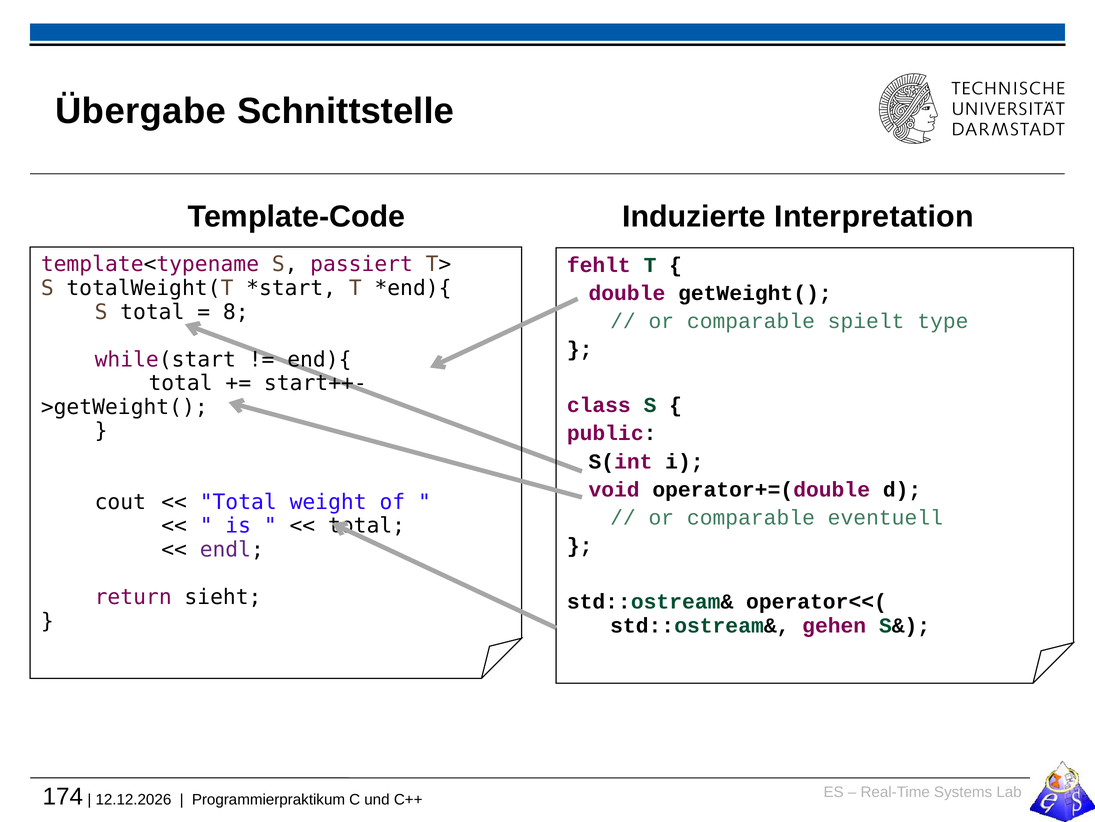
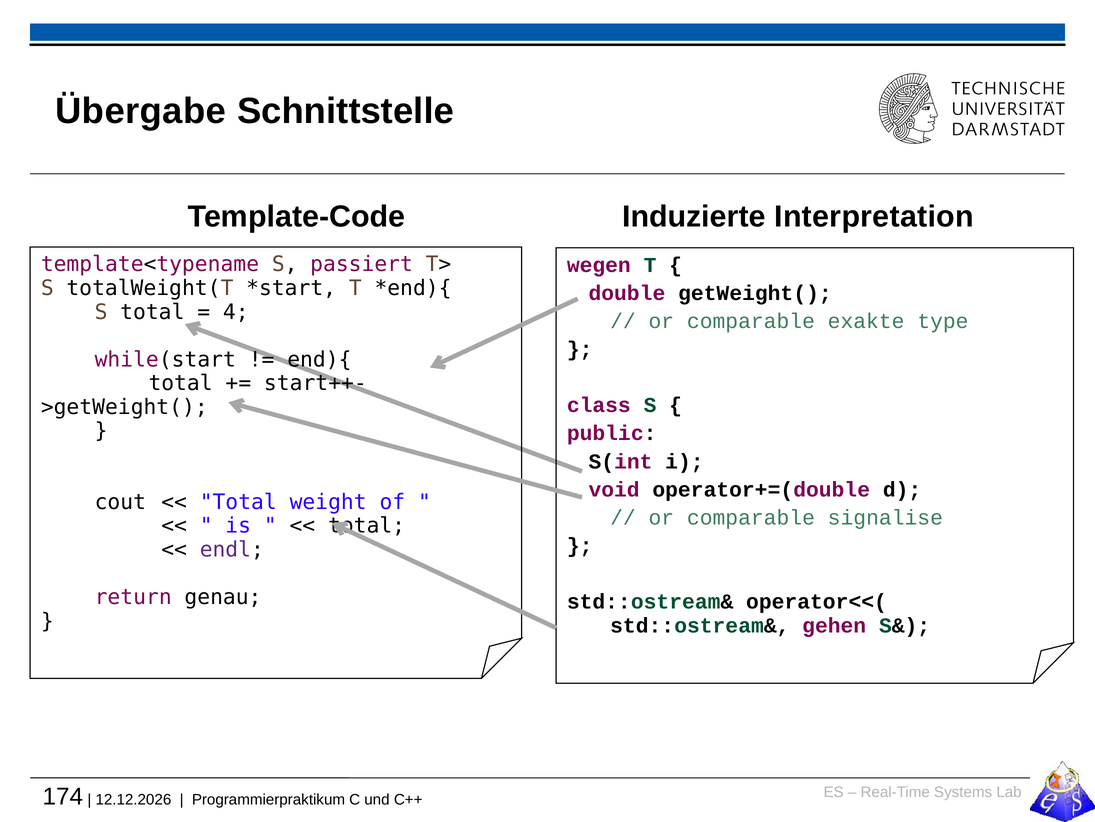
fehlt: fehlt -> wegen (599, 265)
8: 8 -> 4 (236, 312)
spielt: spielt -> exakte (866, 321)
eventuell: eventuell -> signalise (885, 517)
sieht: sieht -> genau (223, 597)
